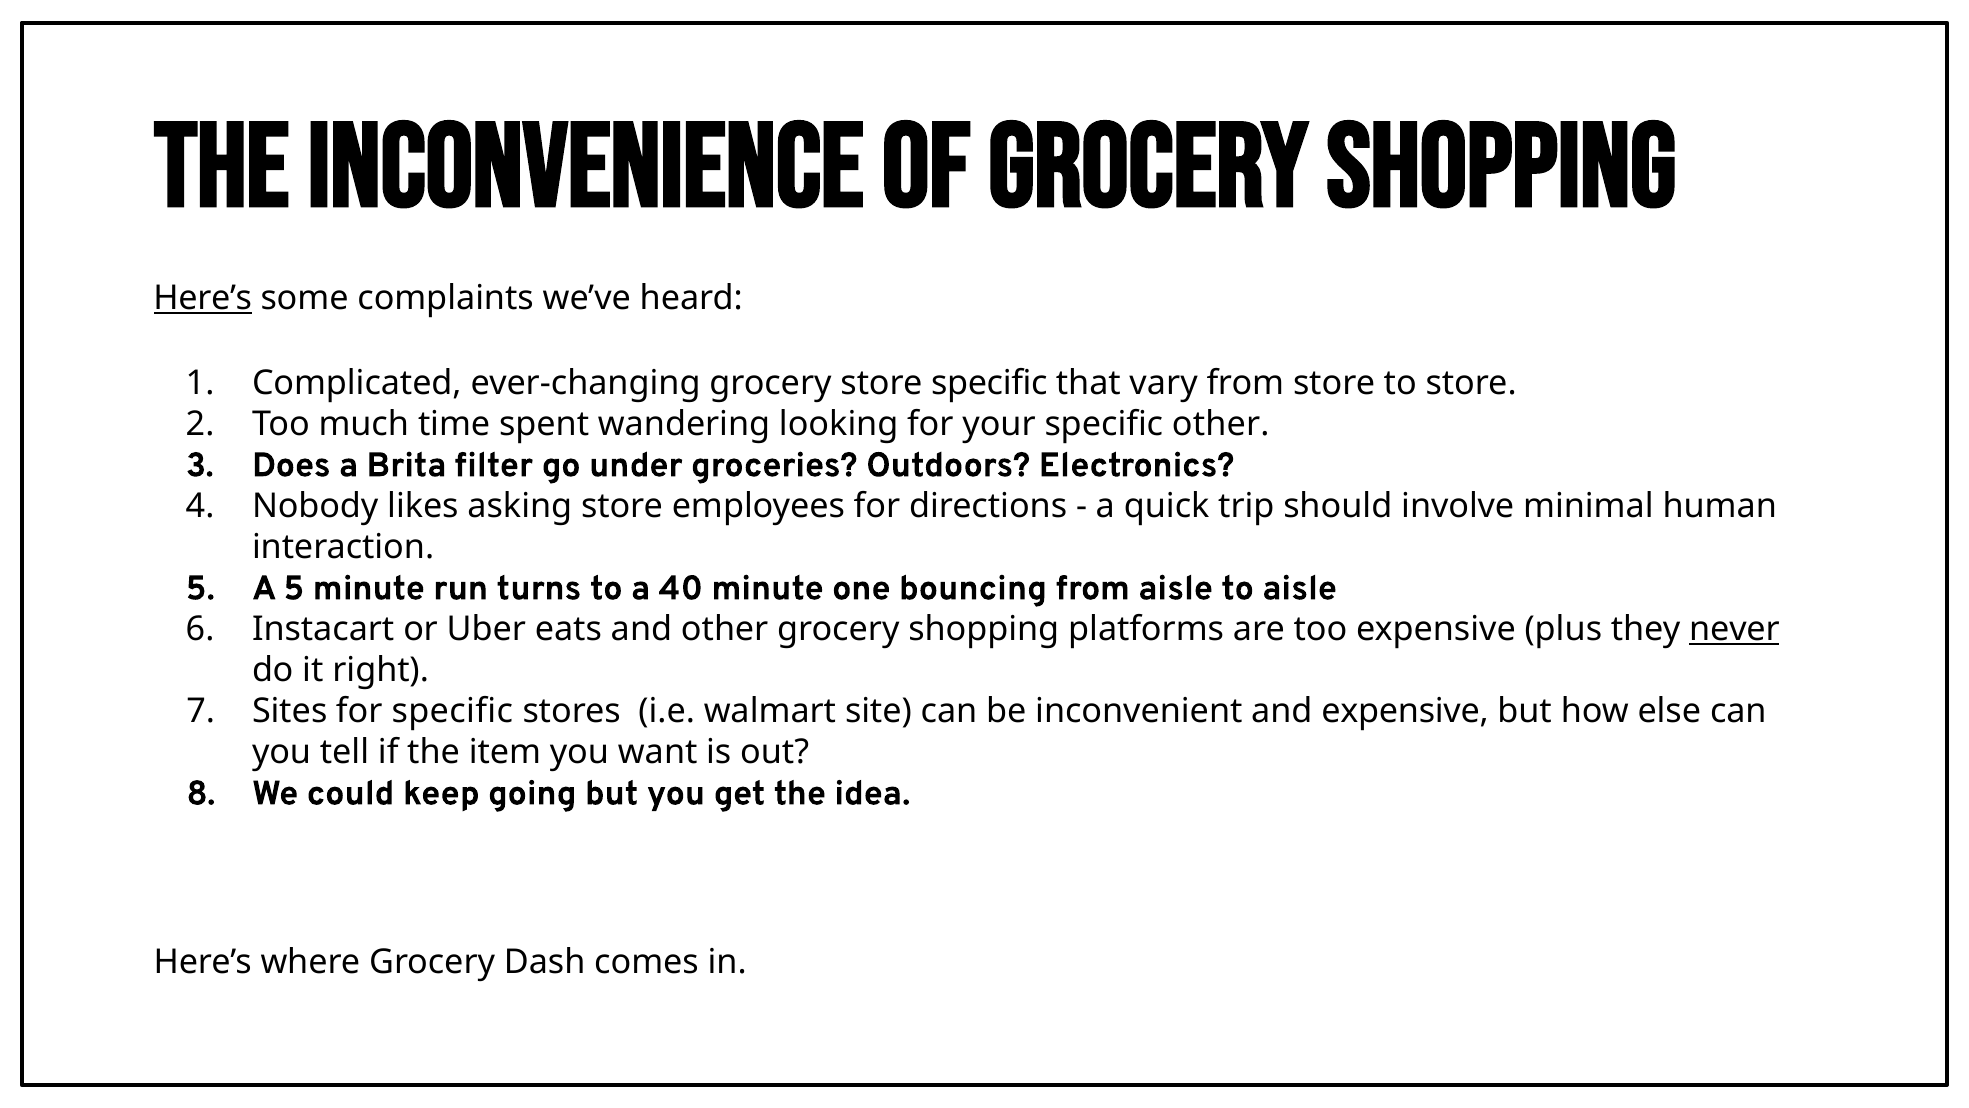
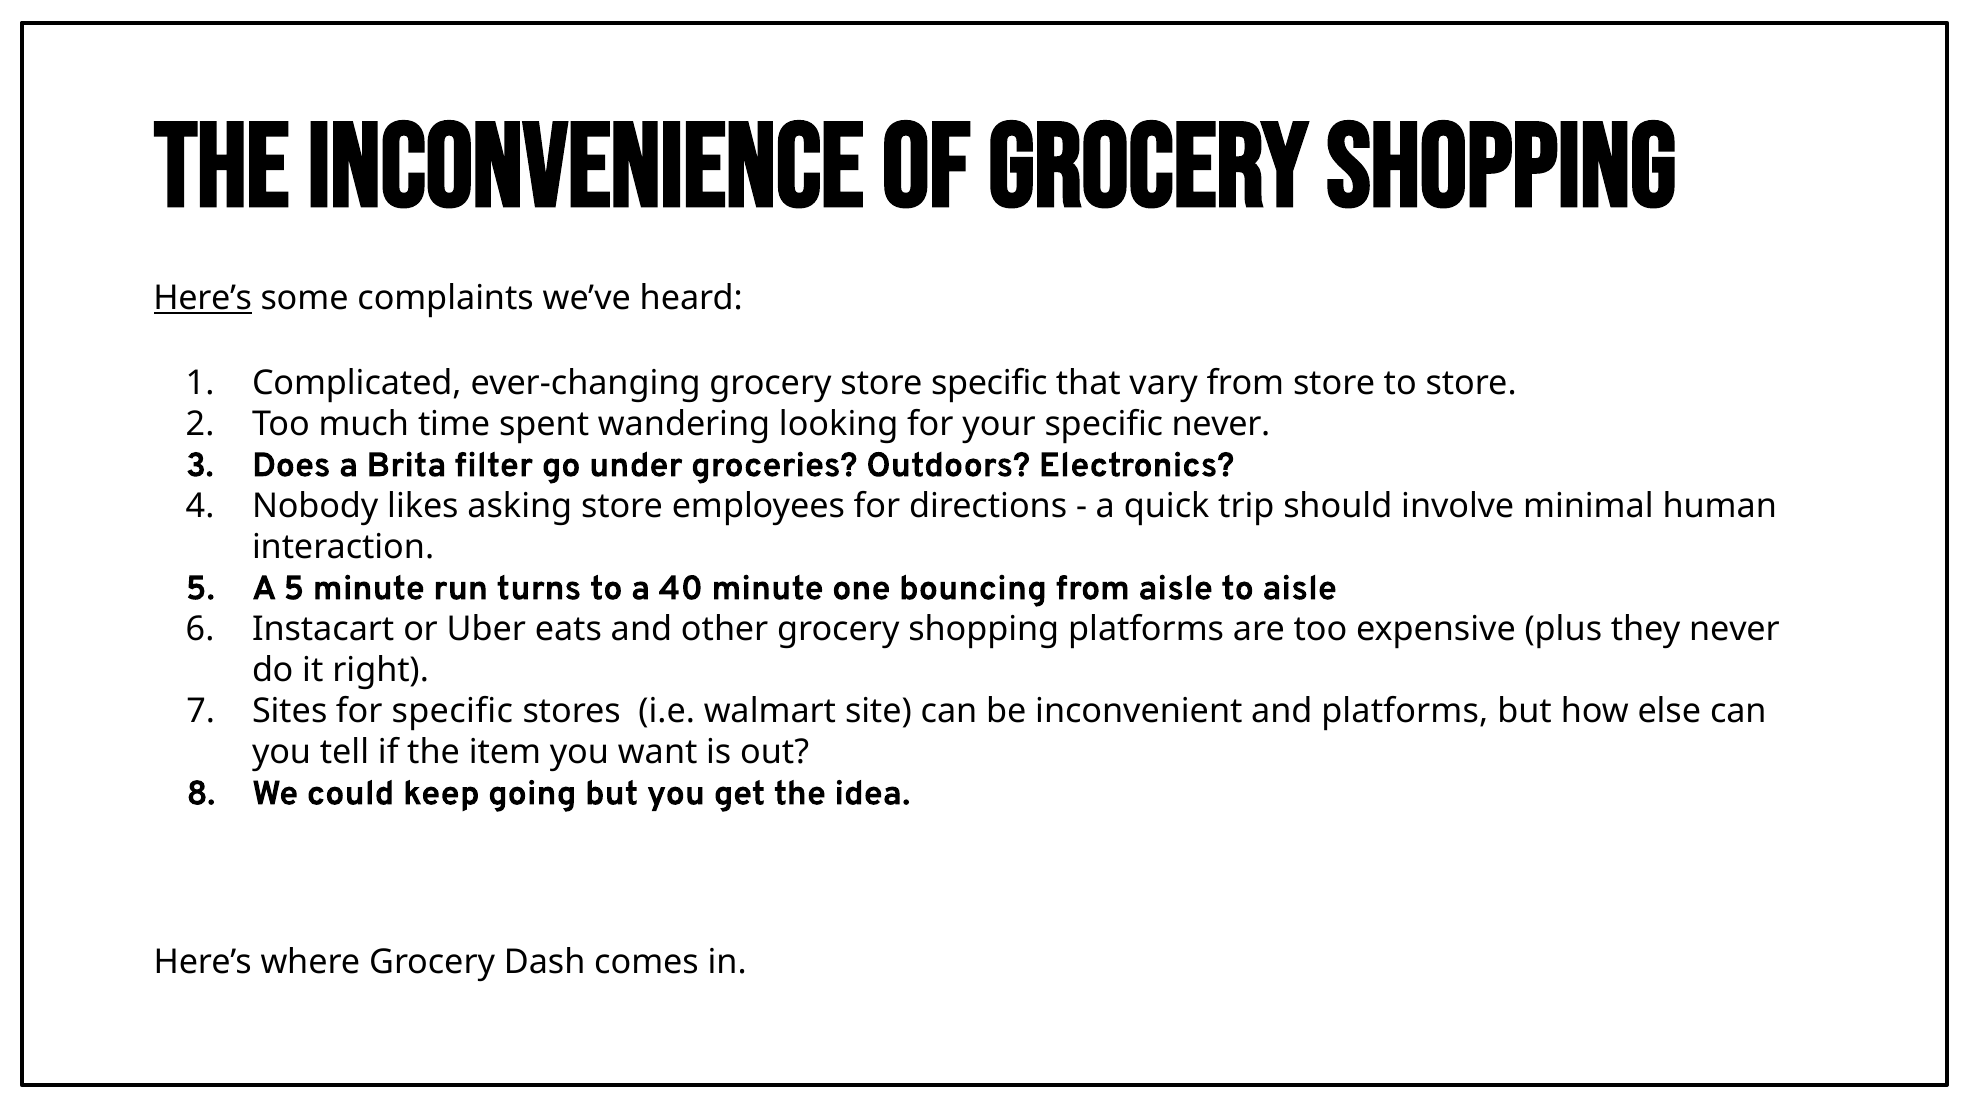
specific other: other -> never (1221, 424)
never underline: present -> none (1734, 629)
and expensive: expensive -> platforms (1405, 711)
